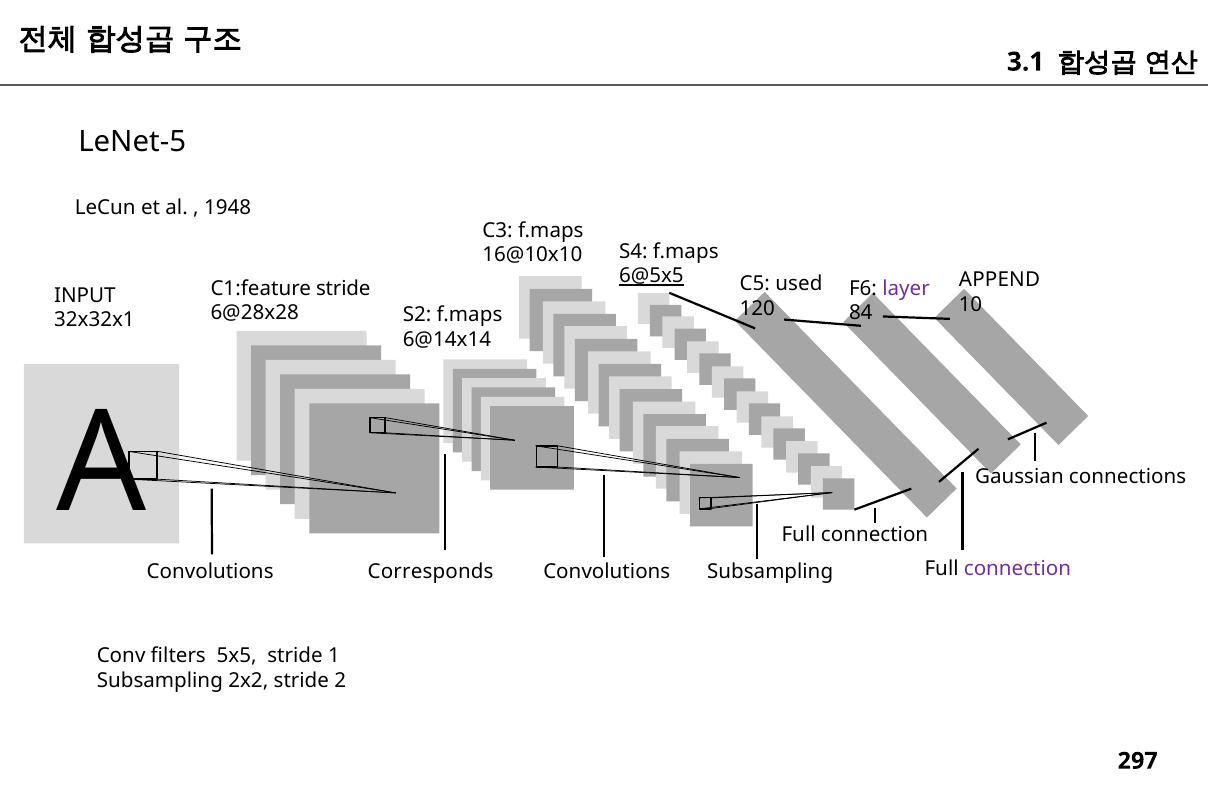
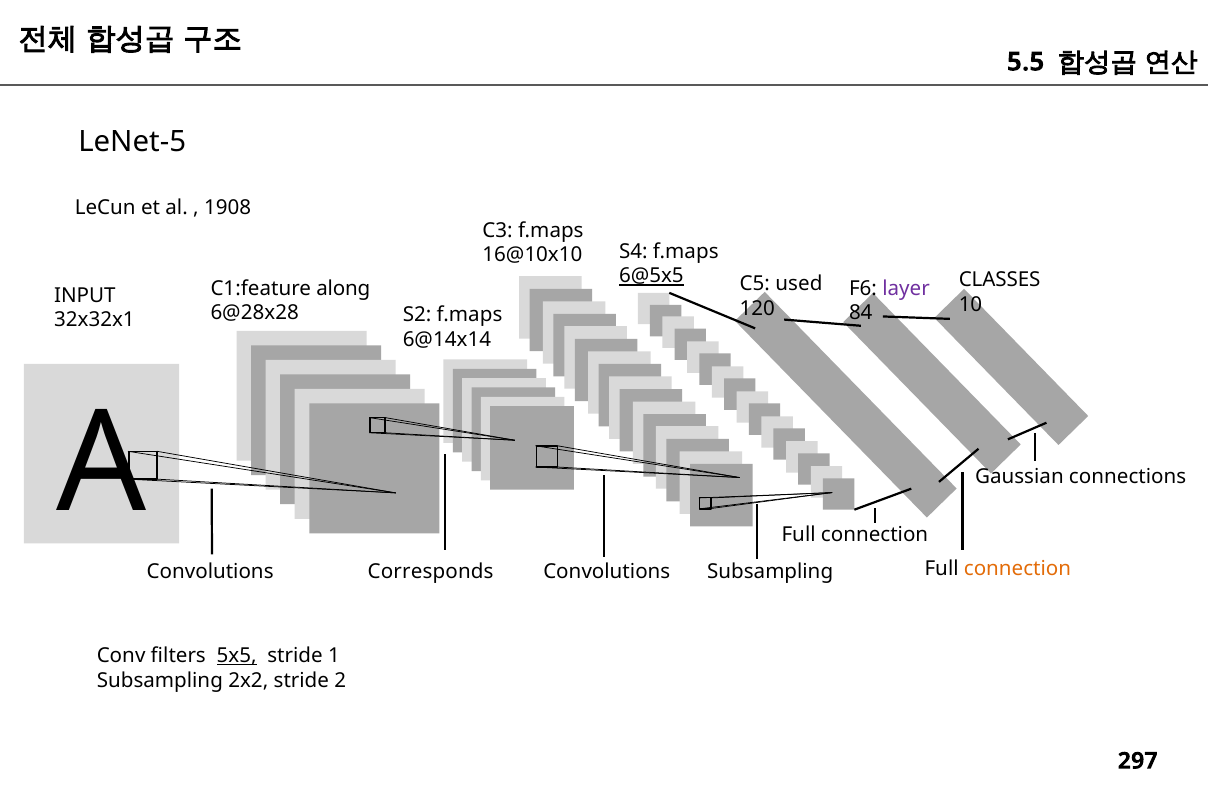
3.1: 3.1 -> 5.5 (1026, 62)
1948: 1948 -> 1908 (228, 207)
APPEND: APPEND -> CLASSES (1000, 280)
C1:feature stride: stride -> along (343, 289)
connection colour: purple -> orange (1018, 569)
5x5 underline: none -> present (237, 656)
